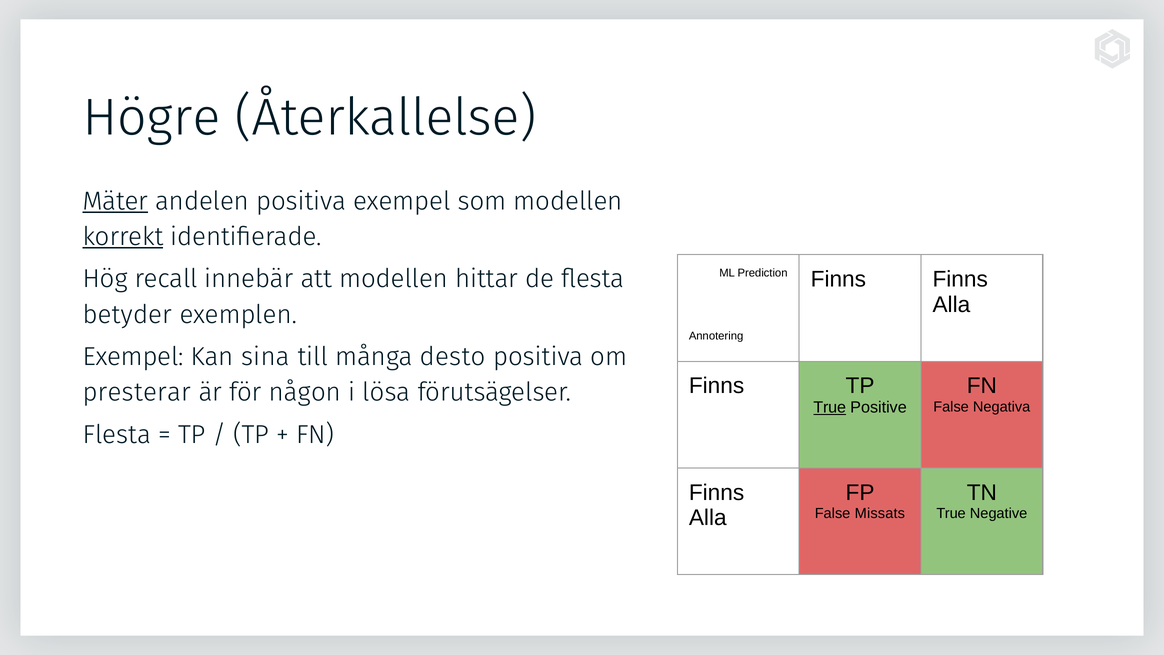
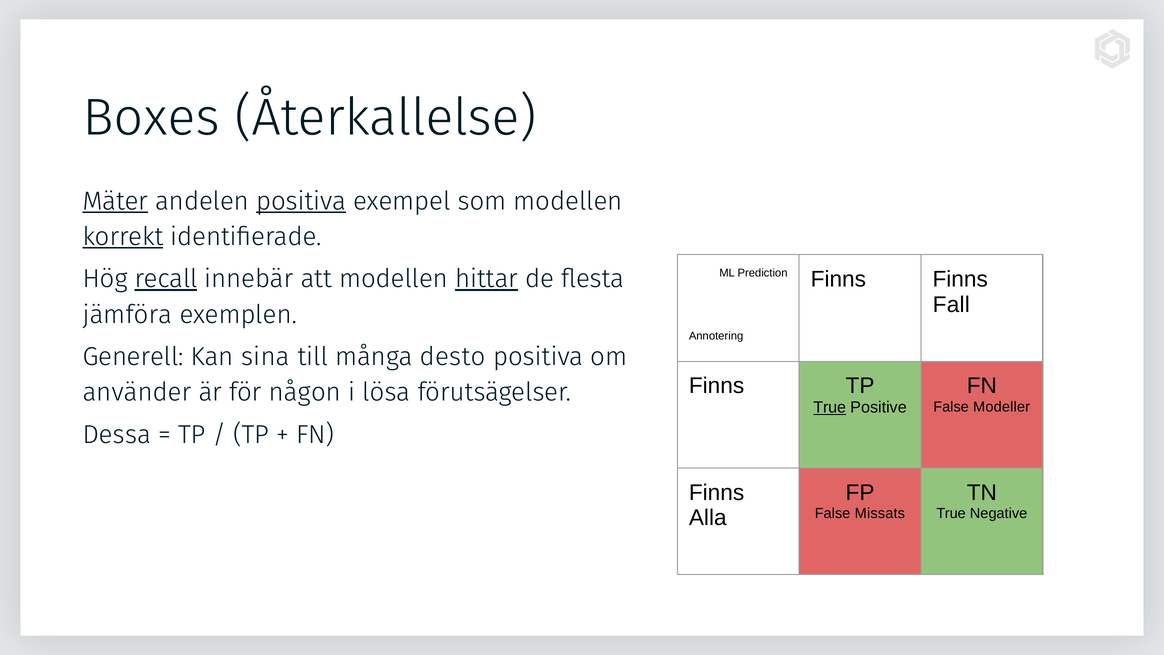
Högre: Högre -> Boxes (151, 117)
positiva underline: none -> present (301, 201)
recall underline: none -> present (166, 279)
hittar underline: none -> present (487, 279)
Alla: Alla -> Fall (951, 305)
betyder: betyder -> jämföra (127, 314)
Exempel: Exempel -> Generell (133, 357)
presterar: presterar -> använder (137, 392)
Negativa: Negativa -> Modeller (1002, 407)
Flesta: Flesta -> Dessa (117, 434)
